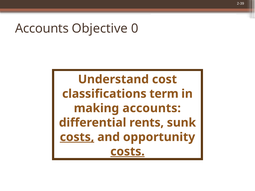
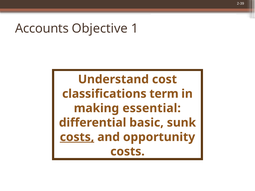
0: 0 -> 1 (135, 29)
making accounts: accounts -> essential (152, 108)
rents: rents -> basic (147, 123)
costs underline: present -> none (127, 152)
